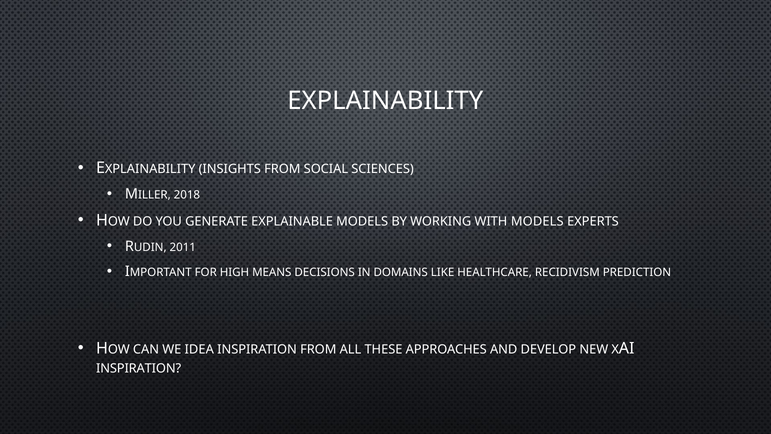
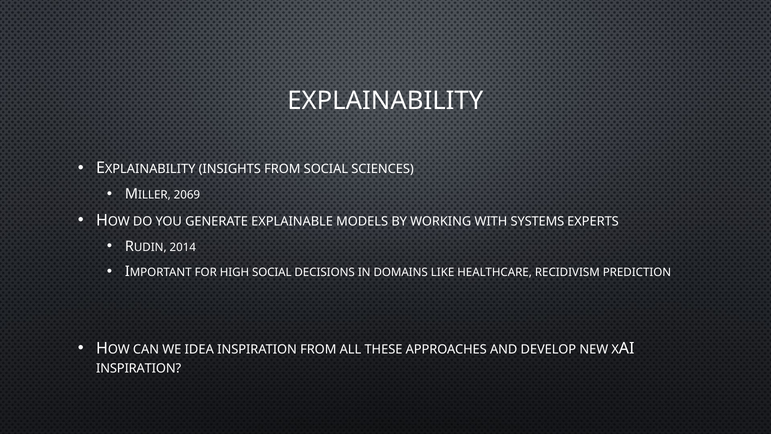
2018: 2018 -> 2069 (187, 195)
WITH MODELS: MODELS -> SYSTEMS (537, 221)
2011: 2011 -> 2014 (183, 247)
HIGH MEANS: MEANS -> SOCIAL (272, 272)
